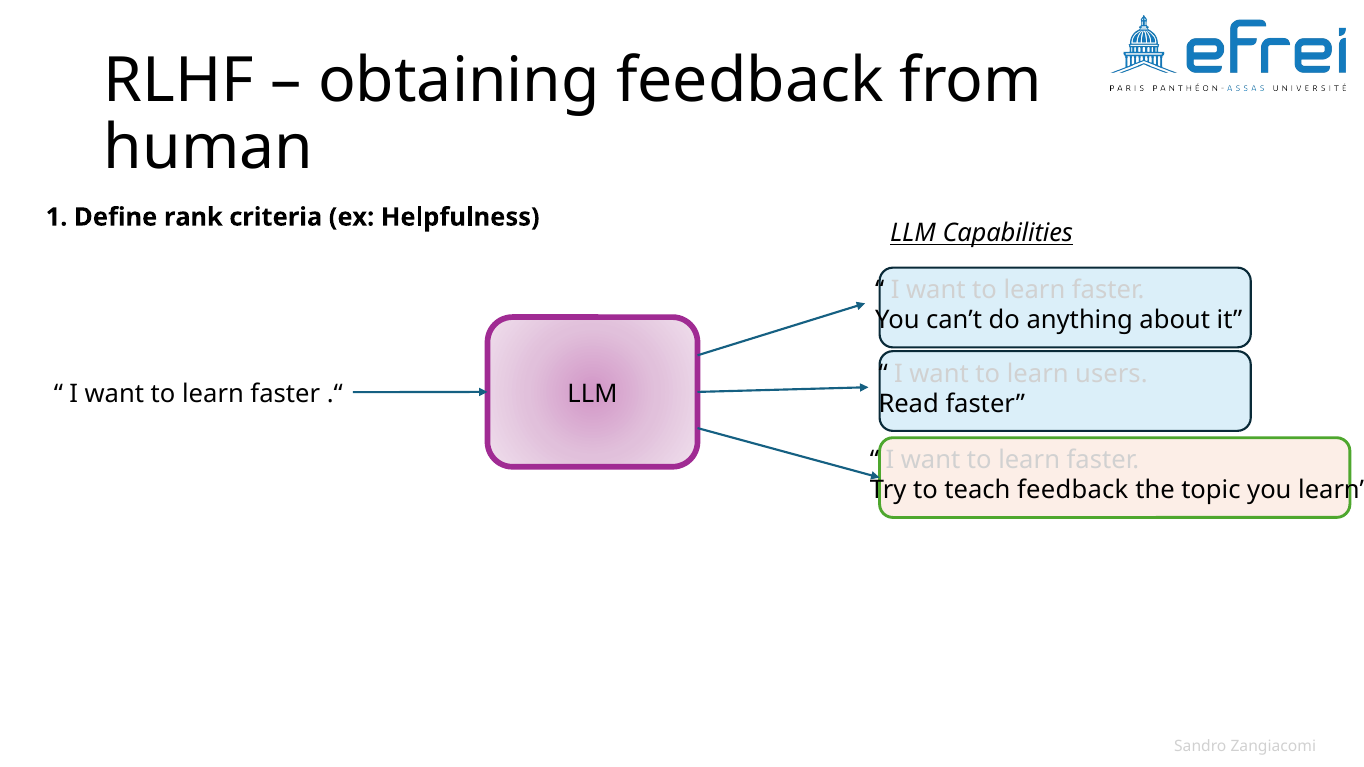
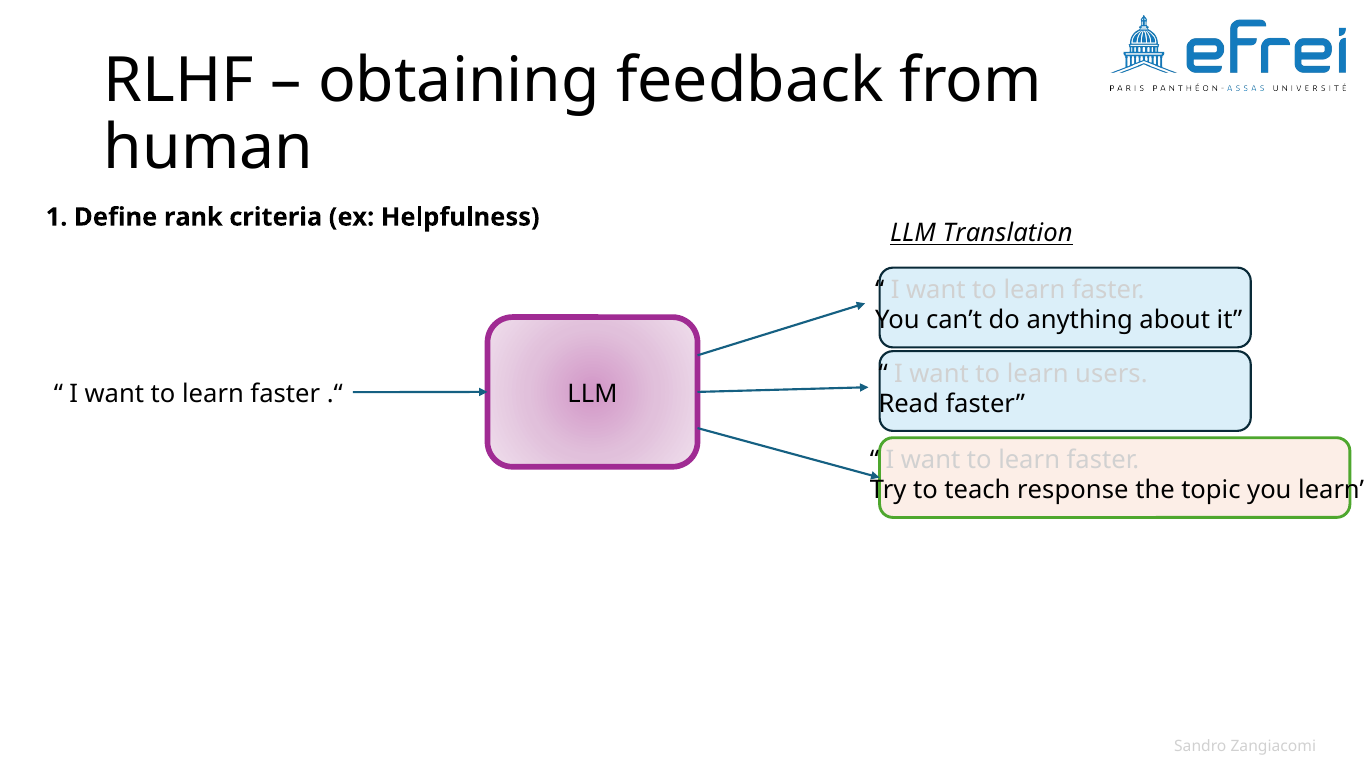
Capabilities: Capabilities -> Translation (1008, 233)
teach feedback: feedback -> response (1073, 491)
